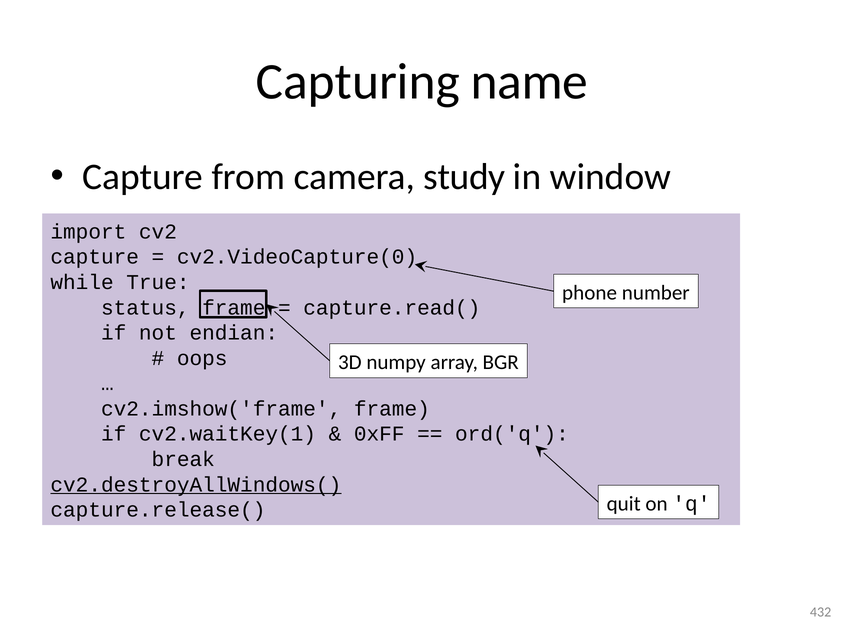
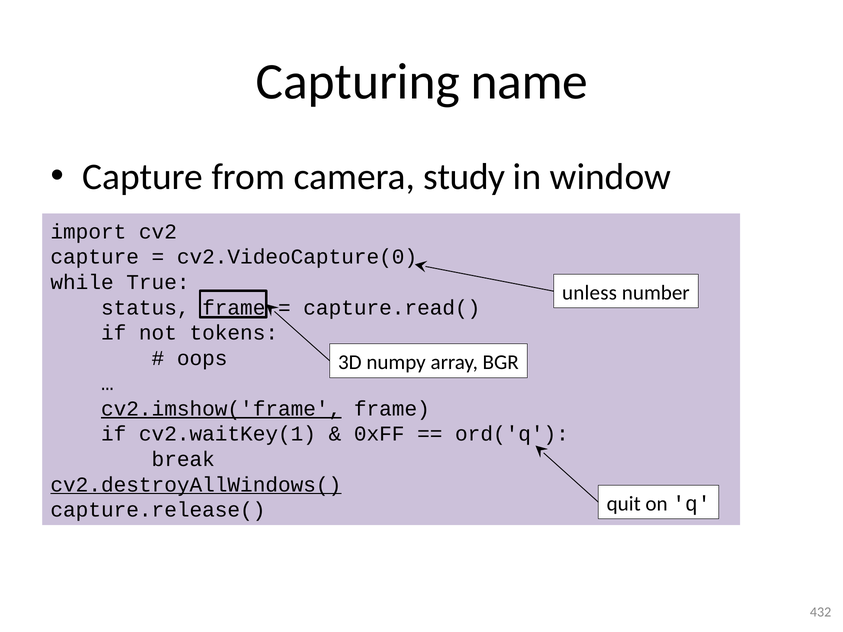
phone: phone -> unless (589, 293)
endian: endian -> tokens (234, 333)
cv2.imshow('frame underline: none -> present (221, 409)
